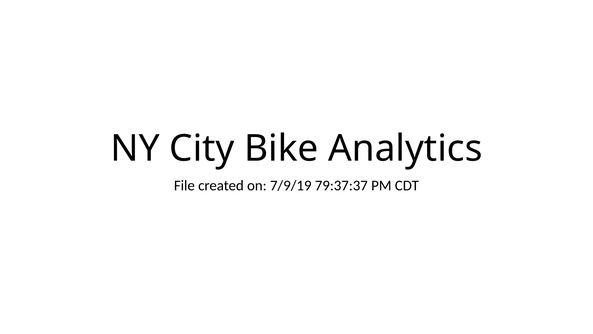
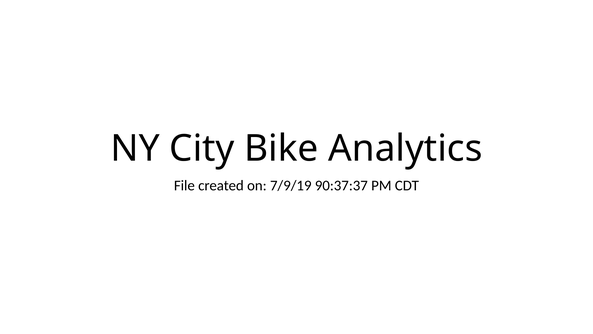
79:37:37: 79:37:37 -> 90:37:37 (341, 185)
